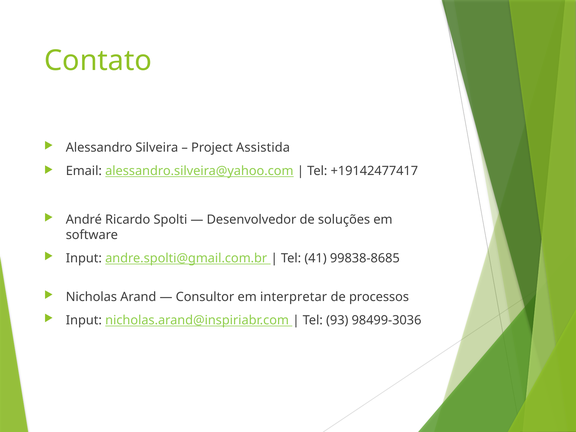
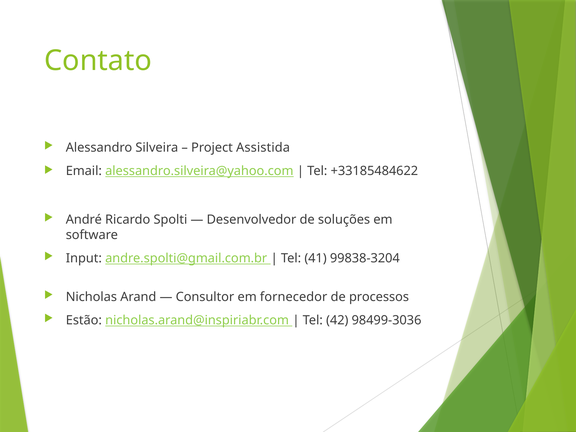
+19142477417: +19142477417 -> +33185484622 (374, 171)
99838-8685: 99838-8685 -> 99838-3204 (365, 258)
interpretar: interpretar -> fornecedor (294, 297)
Input: Input -> Estão (84, 320)
93: 93 -> 42 (337, 320)
